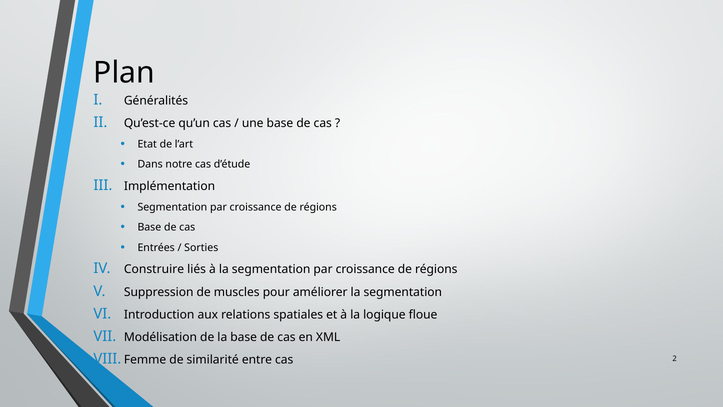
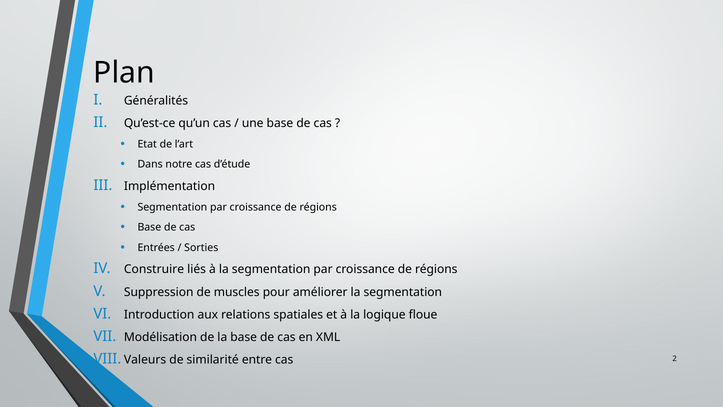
Femme: Femme -> Valeurs (145, 360)
